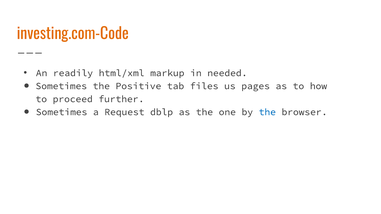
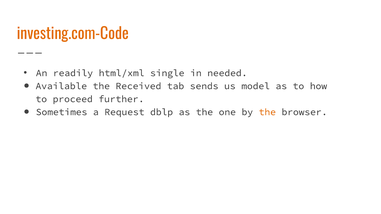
markup: markup -> single (167, 73)
Sometimes: Sometimes -> Available (61, 86)
Positive: Positive -> Received (138, 86)
files: files -> sends (204, 86)
pages: pages -> model (256, 86)
the colour: blue -> orange (267, 112)
